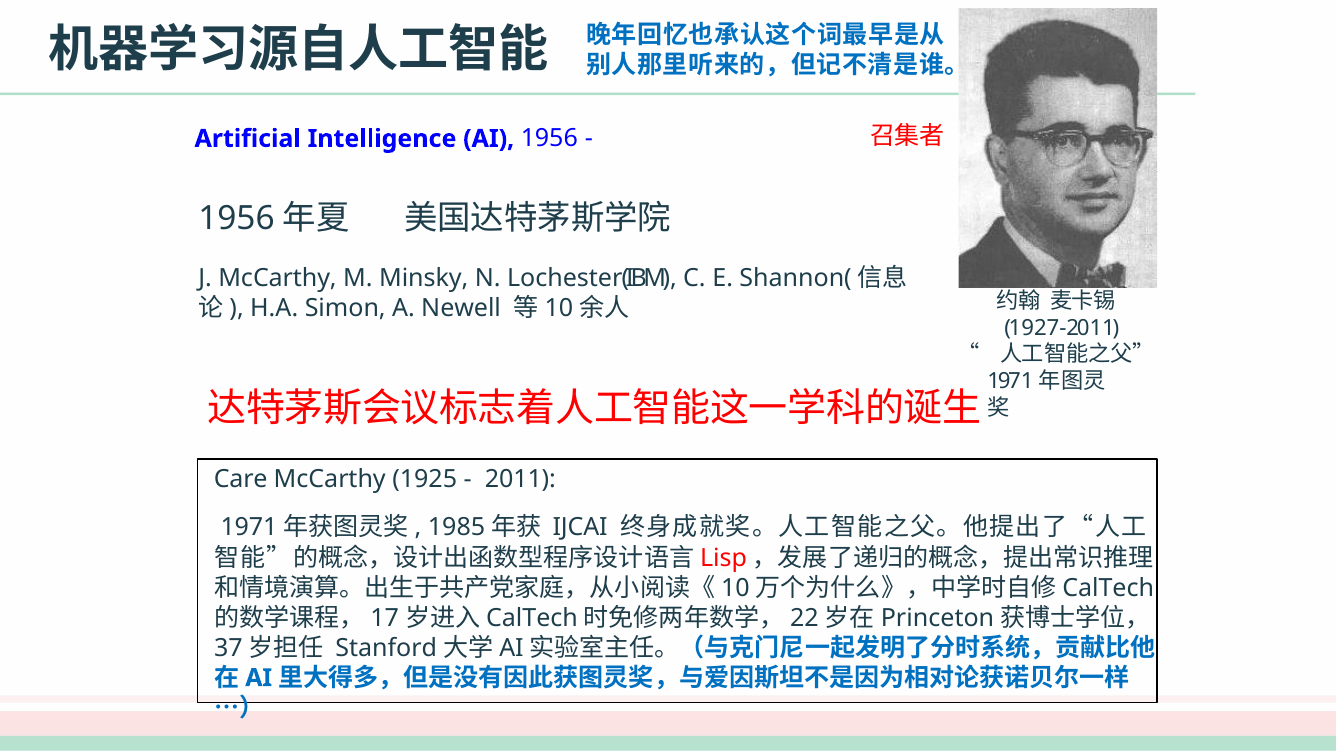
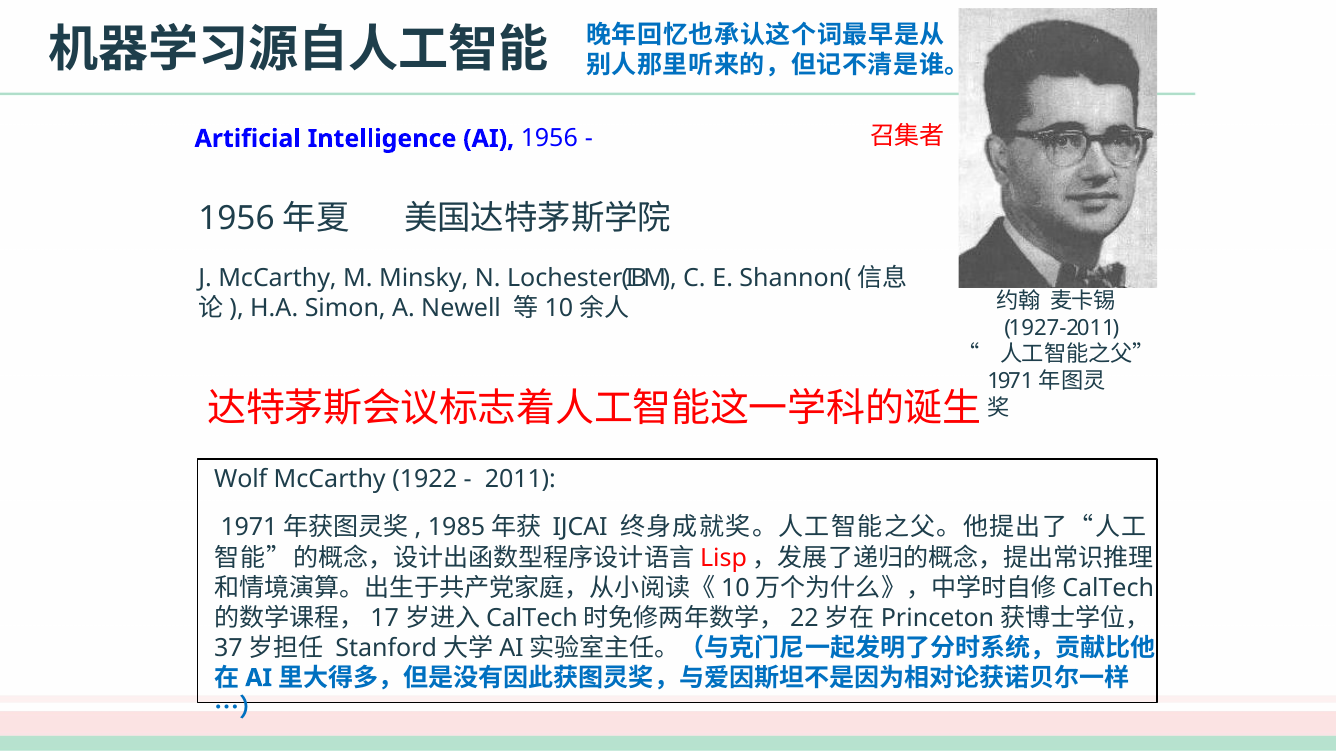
Care: Care -> Wolf (241, 480)
1925: 1925 -> 1922 (425, 480)
